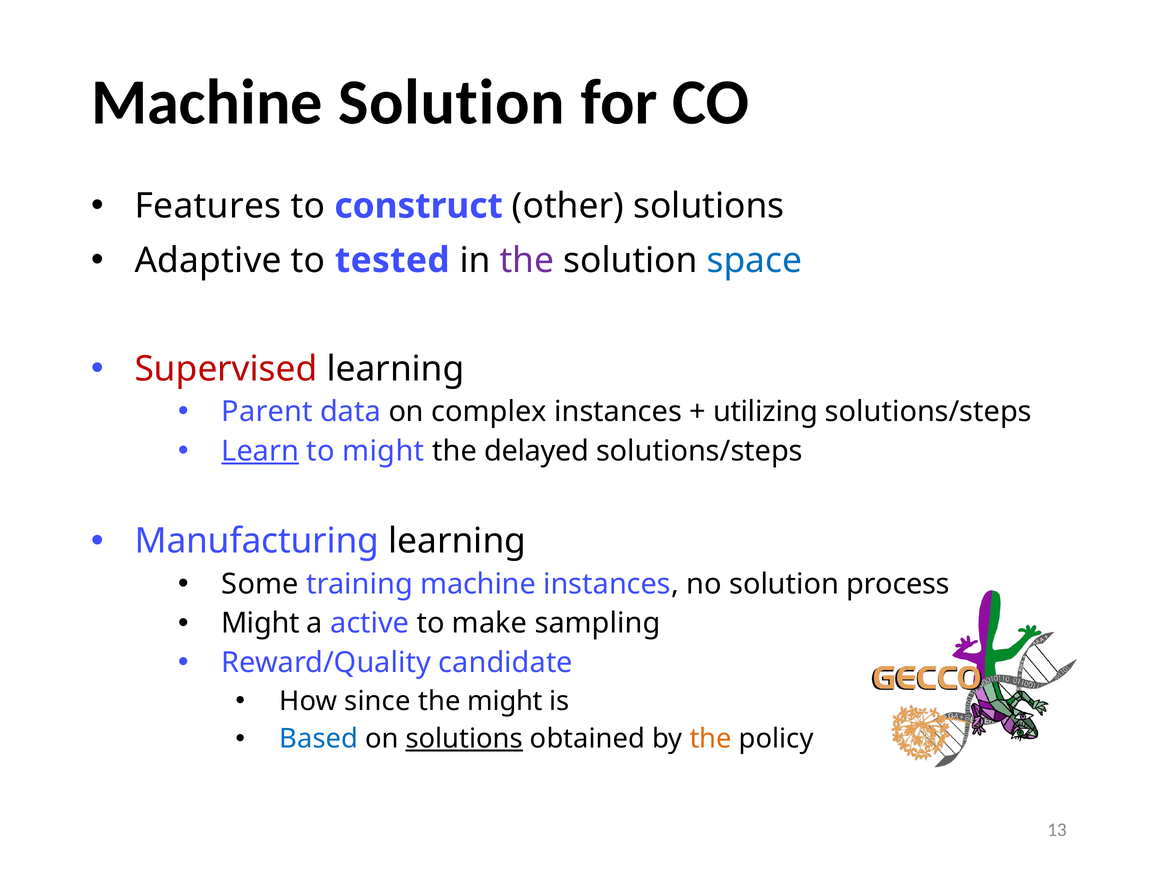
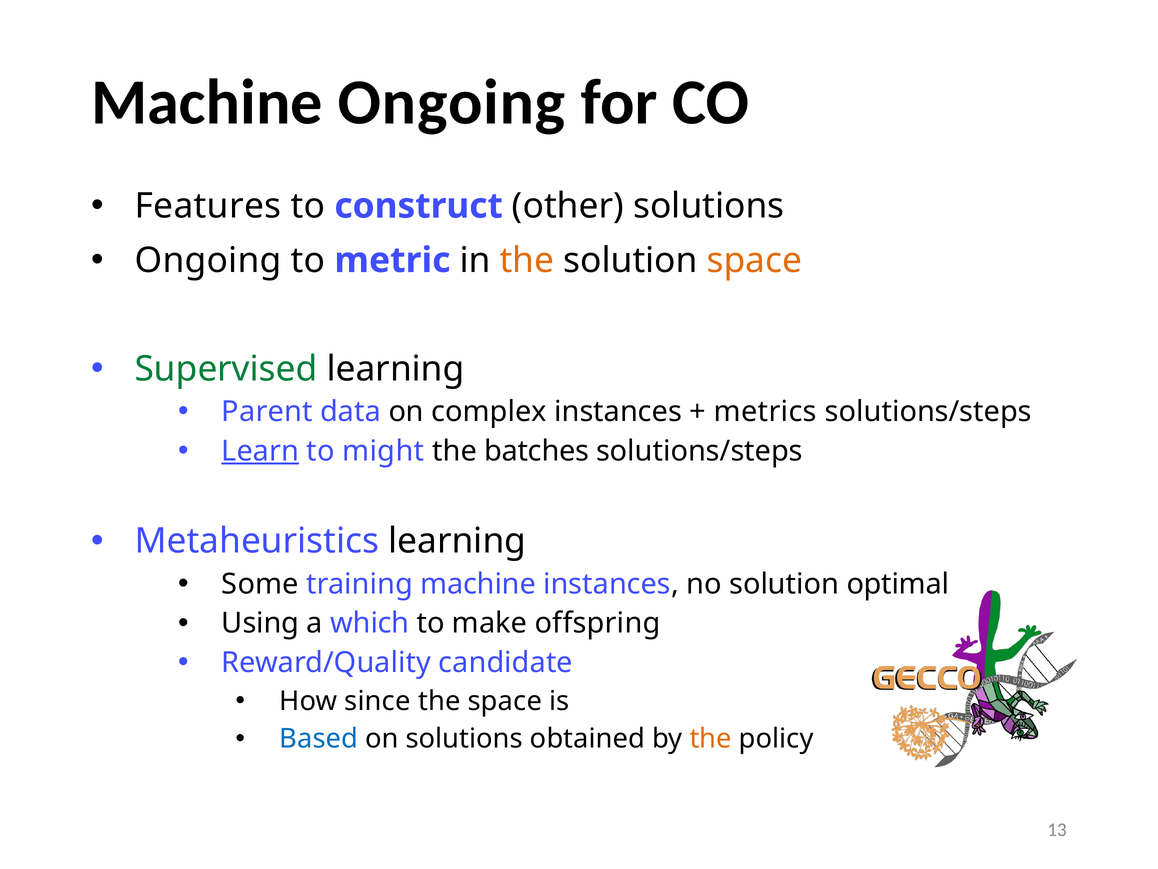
Machine Solution: Solution -> Ongoing (452, 102)
Adaptive: Adaptive -> Ongoing (208, 260)
tested: tested -> metric (392, 260)
the colour: purple -> orange (527, 260)
space colour: blue -> orange (754, 260)
Supervised colour: red -> green (226, 369)
utilizing: utilizing -> metrics (765, 412)
delayed: delayed -> batches (537, 451)
Manufacturing: Manufacturing -> Metaheuristics (257, 541)
process: process -> optimal (898, 584)
Might: Might -> Using (260, 623)
active: active -> which (370, 623)
sampling: sampling -> offspring (598, 623)
the might: might -> space (505, 701)
solutions underline: present -> none (464, 738)
